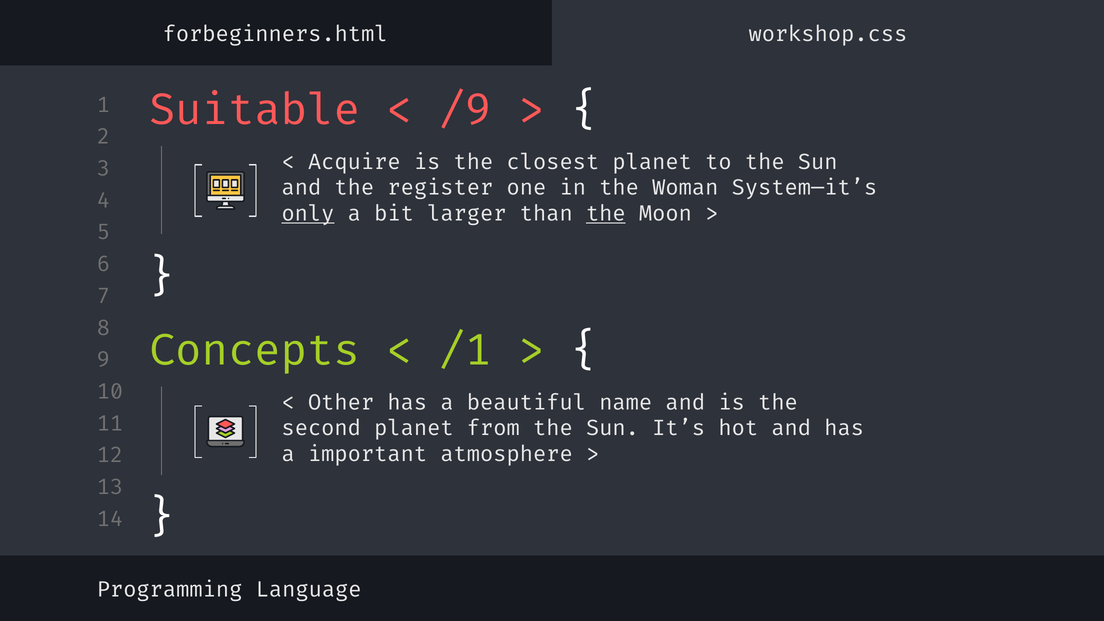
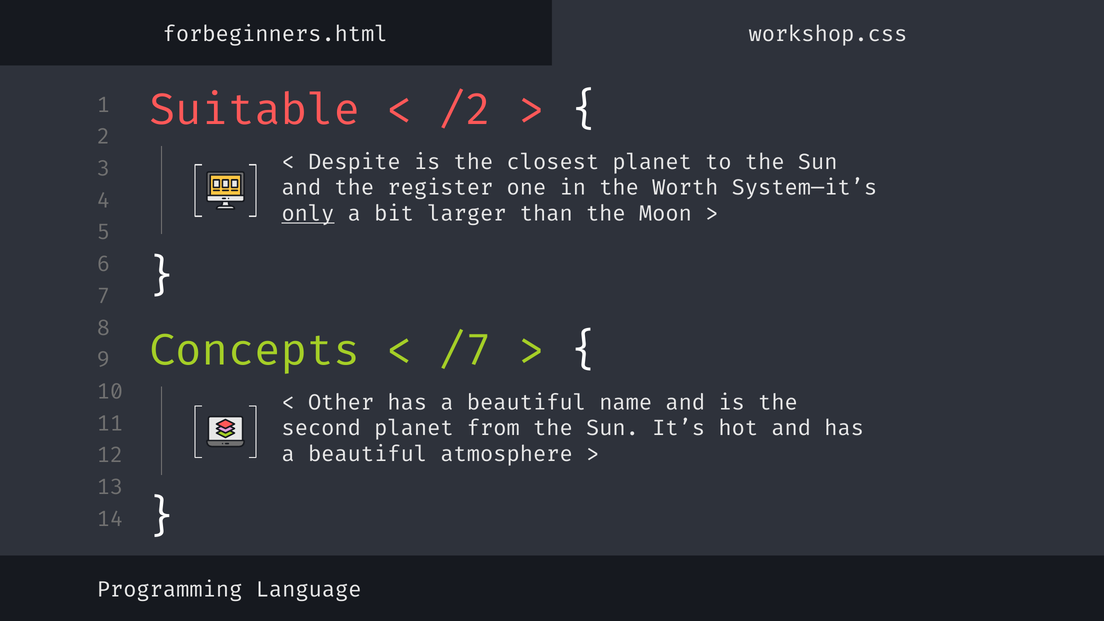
/9: /9 -> /2 (465, 110)
Acquire: Acquire -> Despite (354, 162)
Woman: Woman -> Worth (685, 188)
the underline: present -> none (606, 214)
/1: /1 -> /7 (465, 350)
important: important -> beautiful (368, 454)
